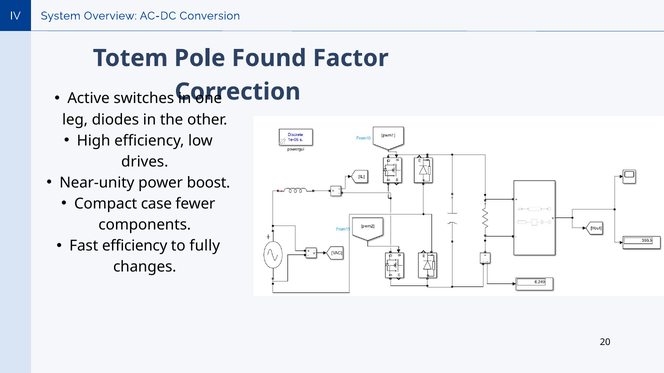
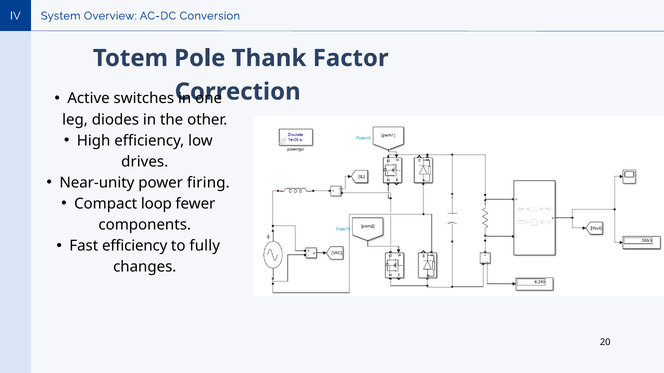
Found: Found -> Thank (269, 58)
boost: boost -> firing (208, 183)
case: case -> loop (156, 204)
